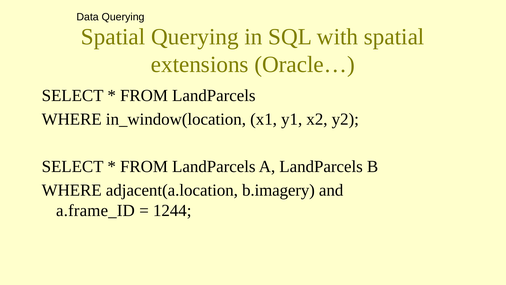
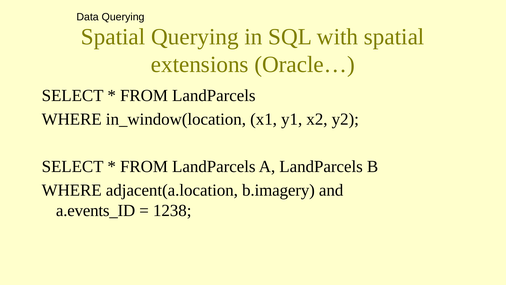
a.frame_ID: a.frame_ID -> a.events_ID (96, 210)
1244: 1244 -> 1238 (172, 210)
